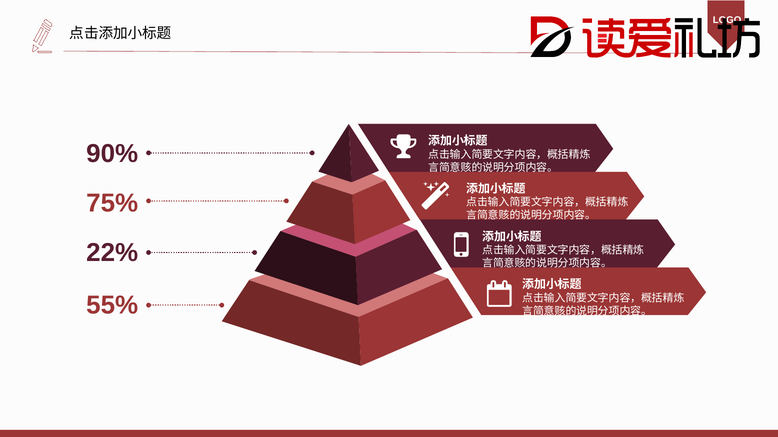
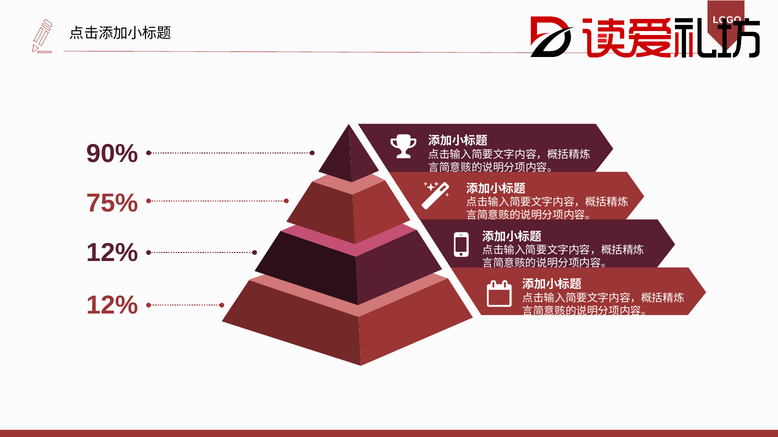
22%: 22% -> 12% (112, 253)
55%: 55% -> 12% (112, 306)
